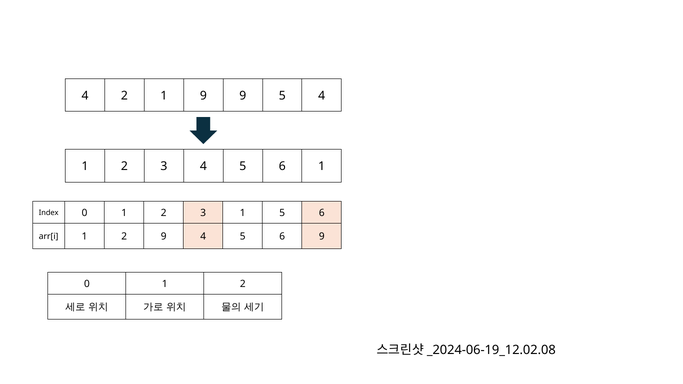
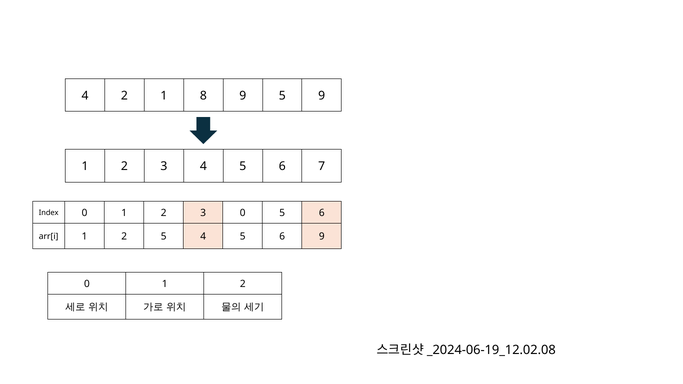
1 9: 9 -> 8 (203, 96)
5 4: 4 -> 9 (322, 96)
6 1: 1 -> 7 (322, 167)
3 1: 1 -> 0 (243, 213)
2 9: 9 -> 5 (164, 237)
